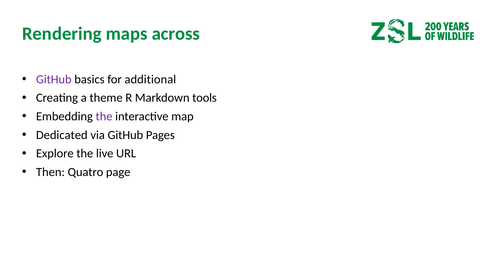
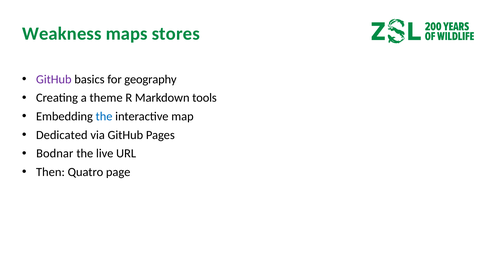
Rendering: Rendering -> Weakness (62, 34)
across: across -> stores (176, 34)
additional: additional -> geography (150, 79)
the colour: purple -> blue (104, 116)
Explore: Explore -> Bodnar (55, 154)
